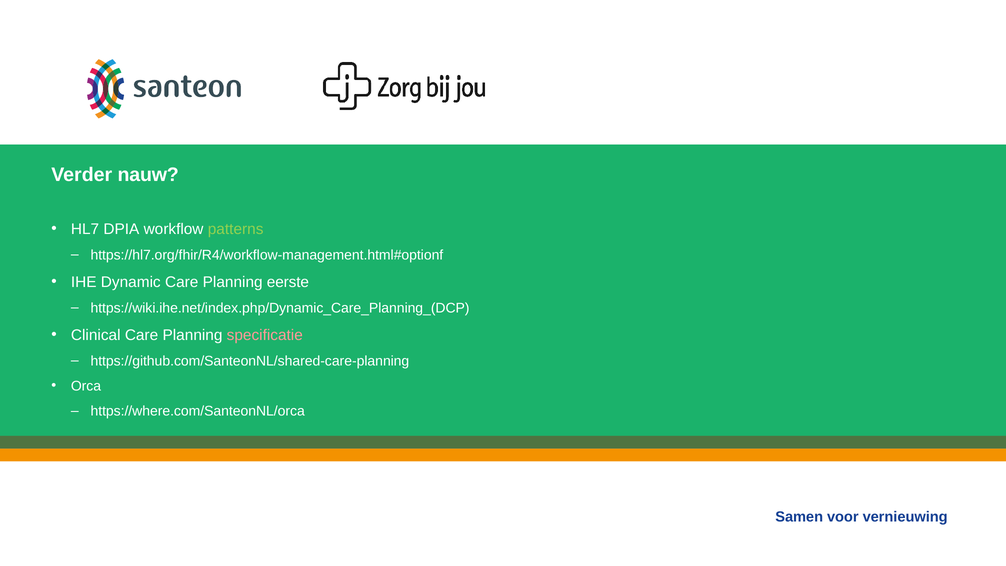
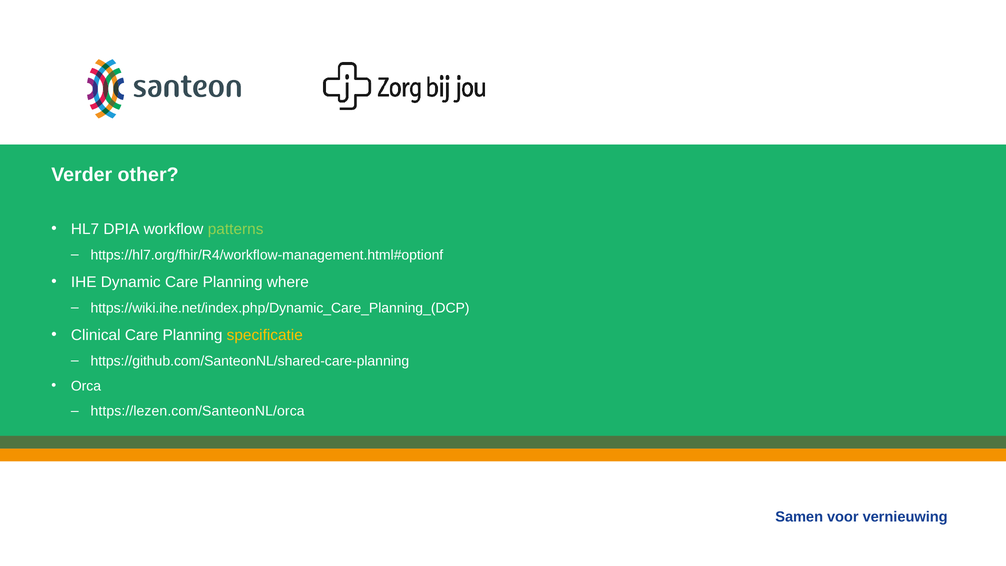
nauw: nauw -> other (148, 175)
eerste: eerste -> where (288, 282)
specificatie colour: pink -> yellow (265, 335)
https://where.com/SanteonNL/orca: https://where.com/SanteonNL/orca -> https://lezen.com/SanteonNL/orca (198, 411)
